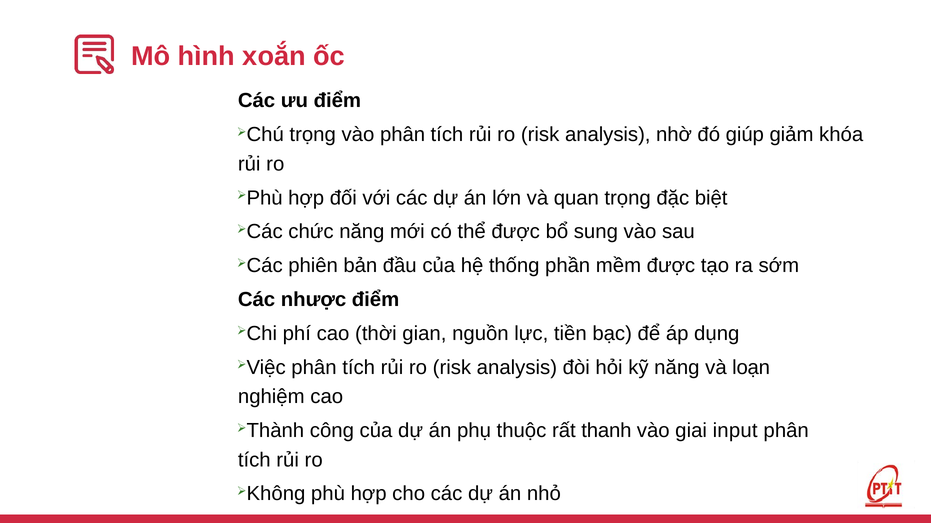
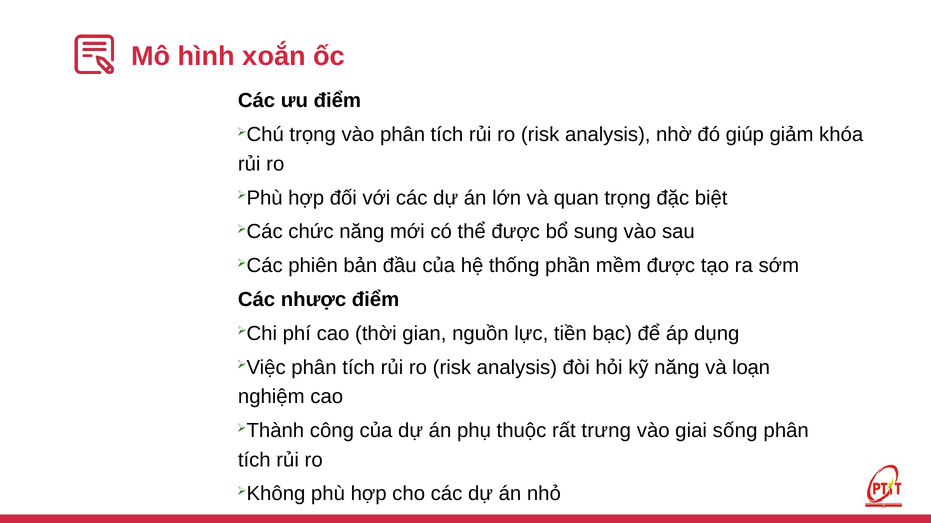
thanh: thanh -> trưng (606, 431)
input: input -> sống (735, 431)
